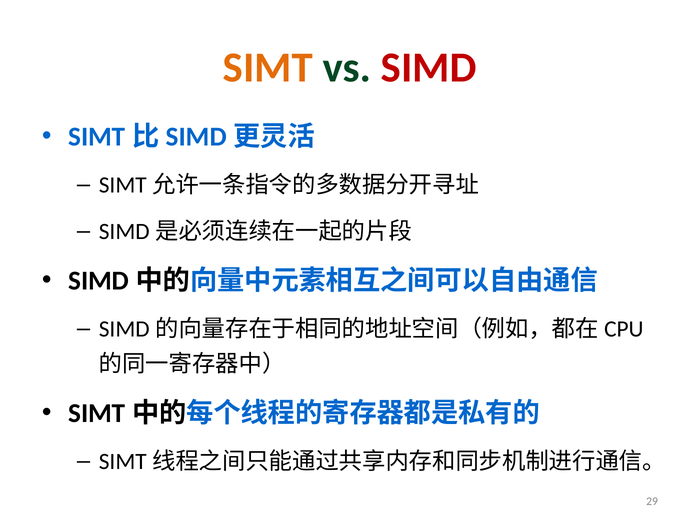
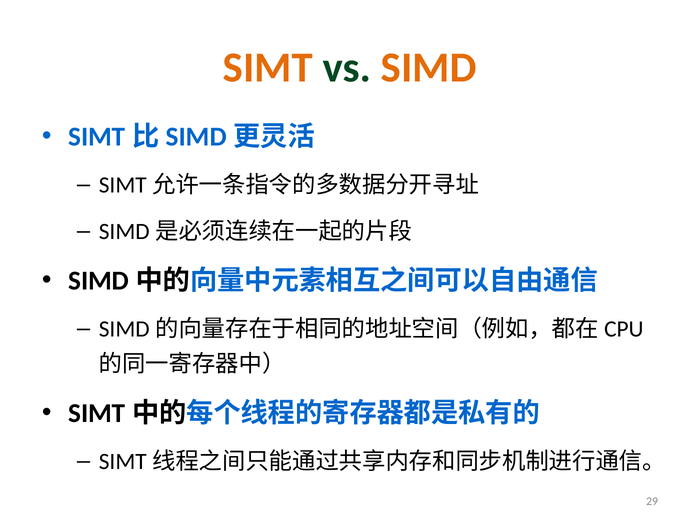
SIMD colour: red -> orange (429, 68)
